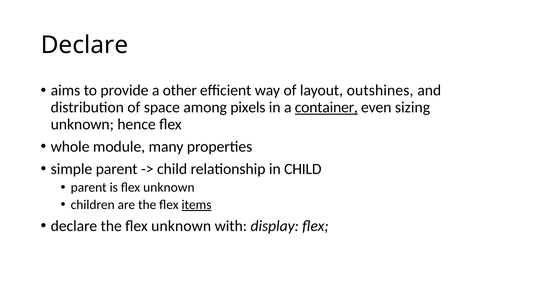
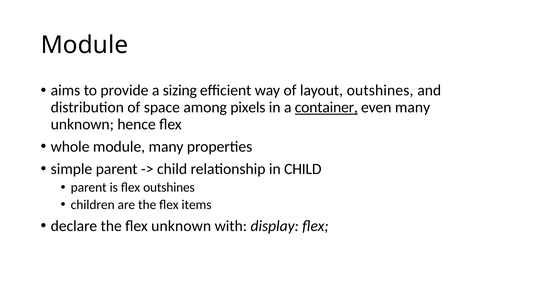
Declare: Declare -> Module (84, 45)
other: other -> sizing (180, 90)
even sizing: sizing -> many (413, 107)
is flex unknown: unknown -> outshines (169, 187)
items underline: present -> none (197, 204)
